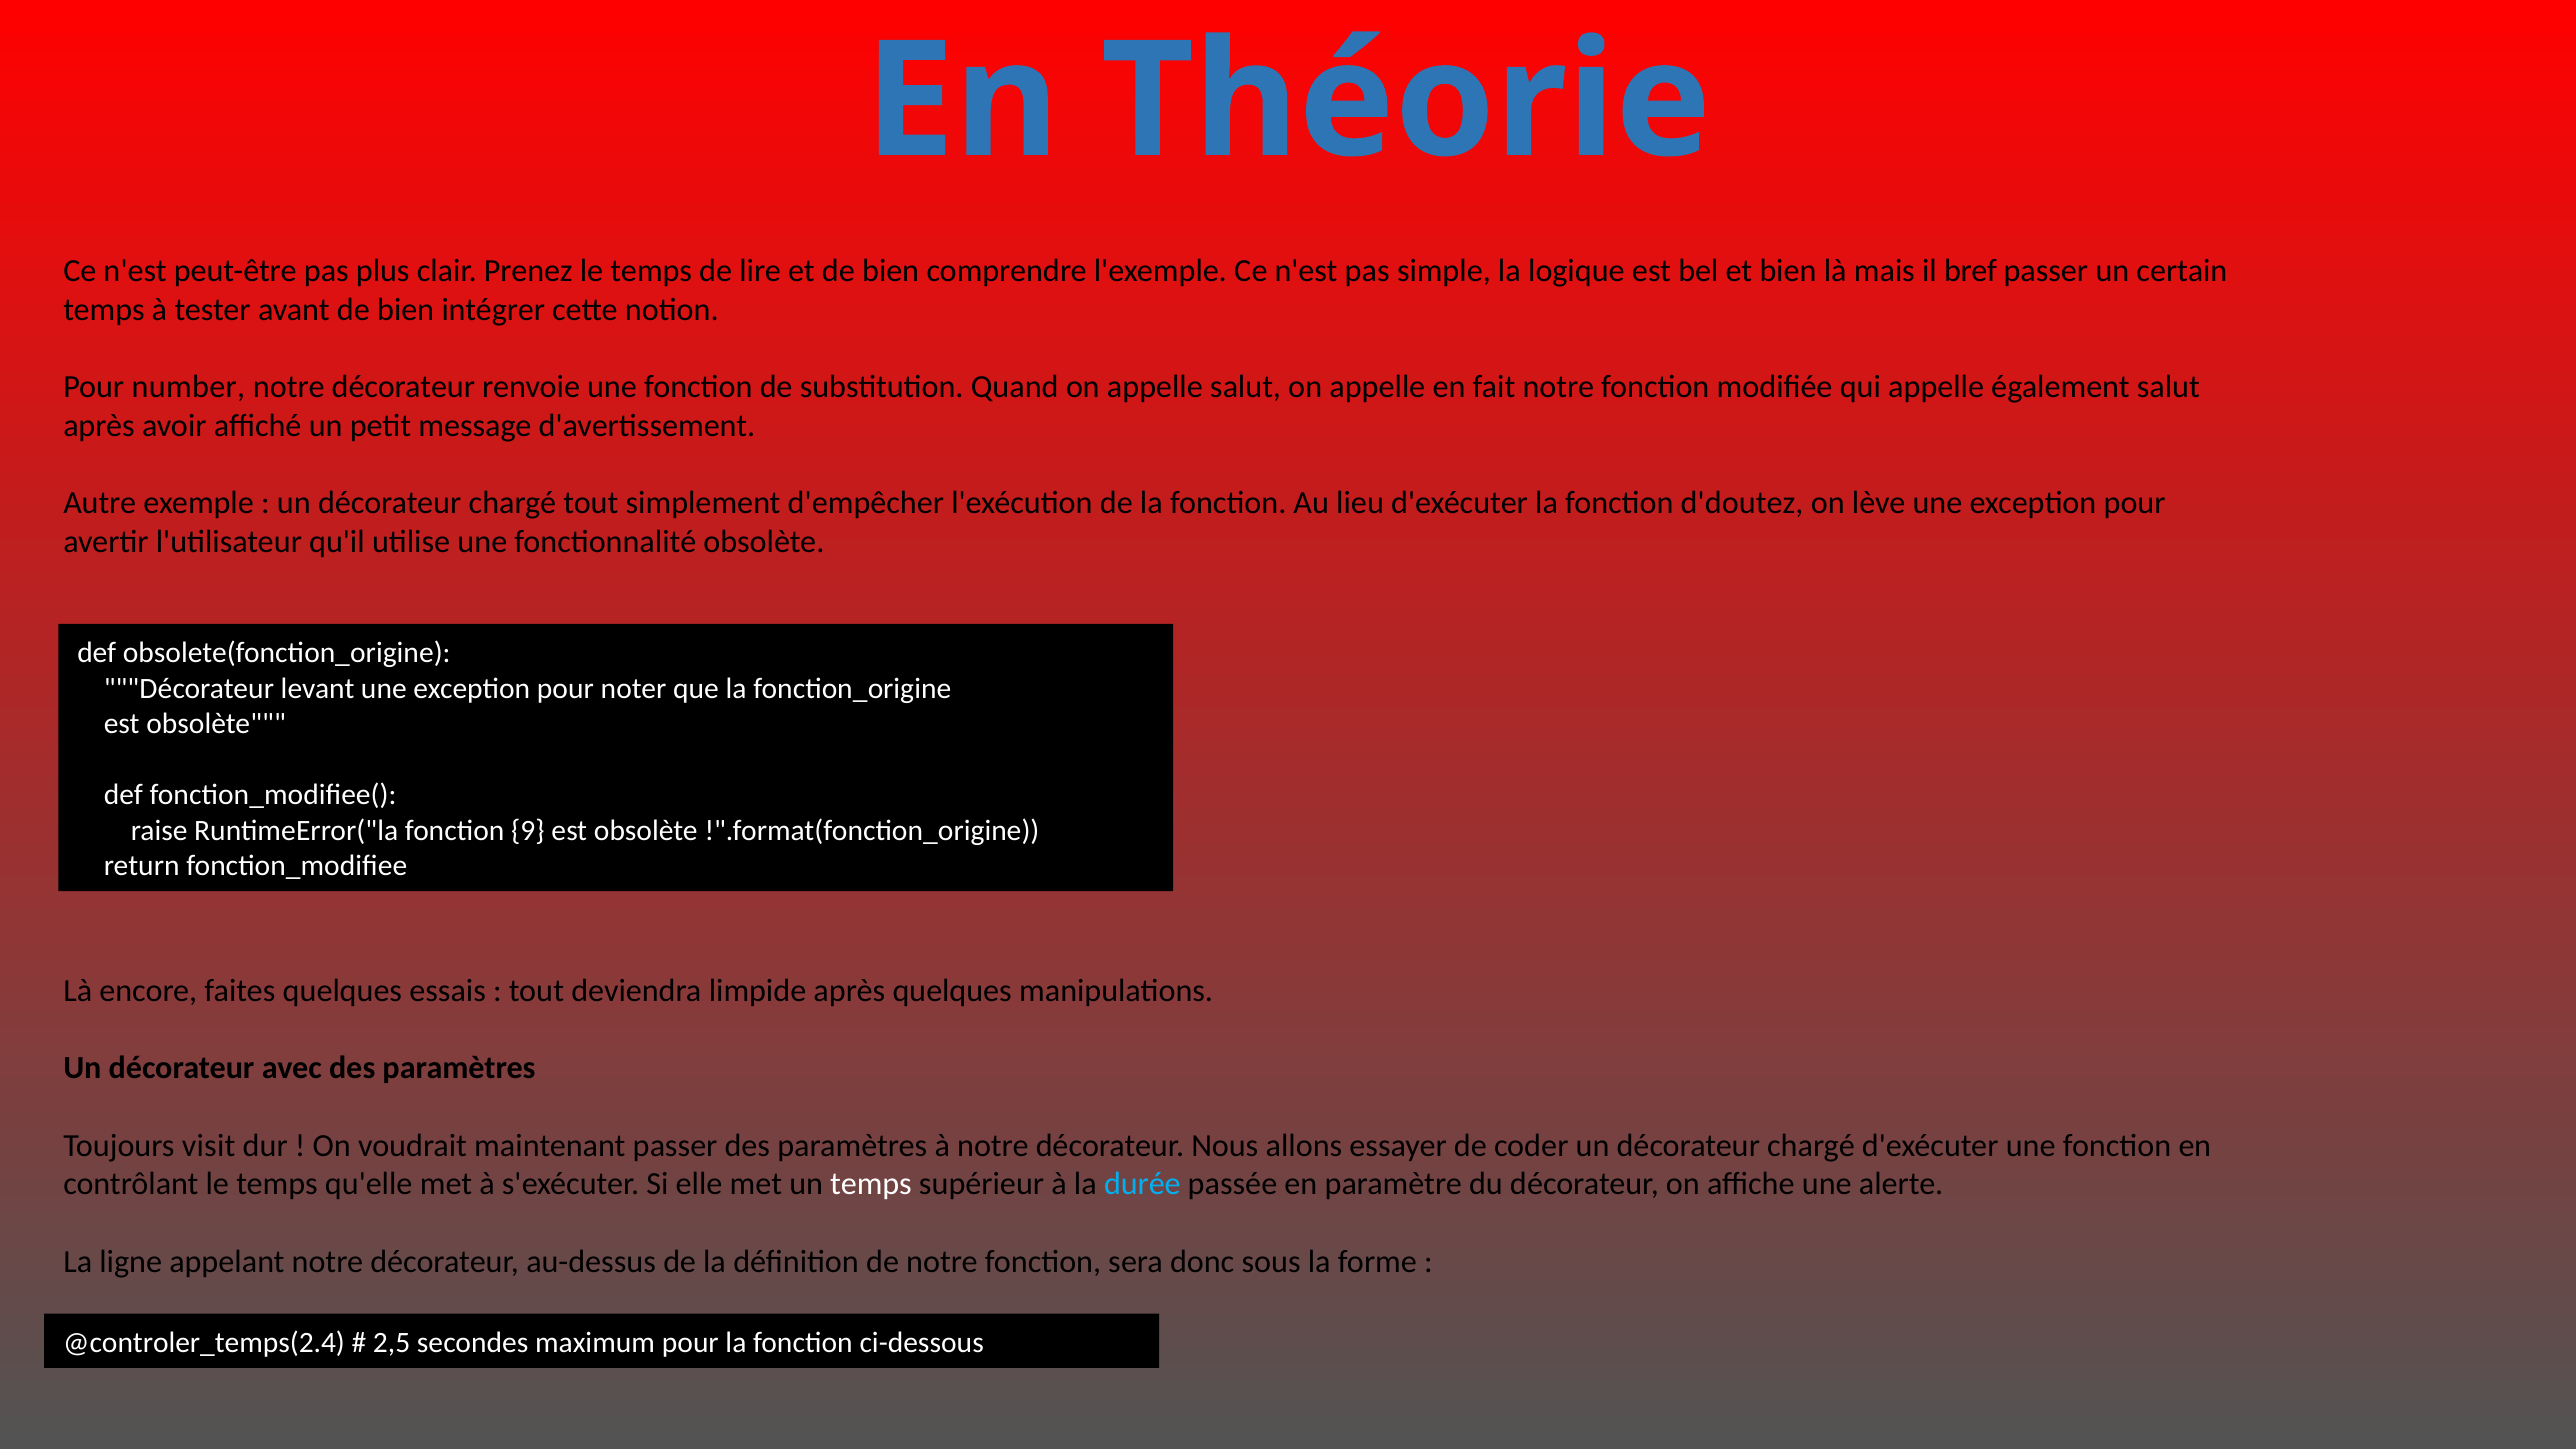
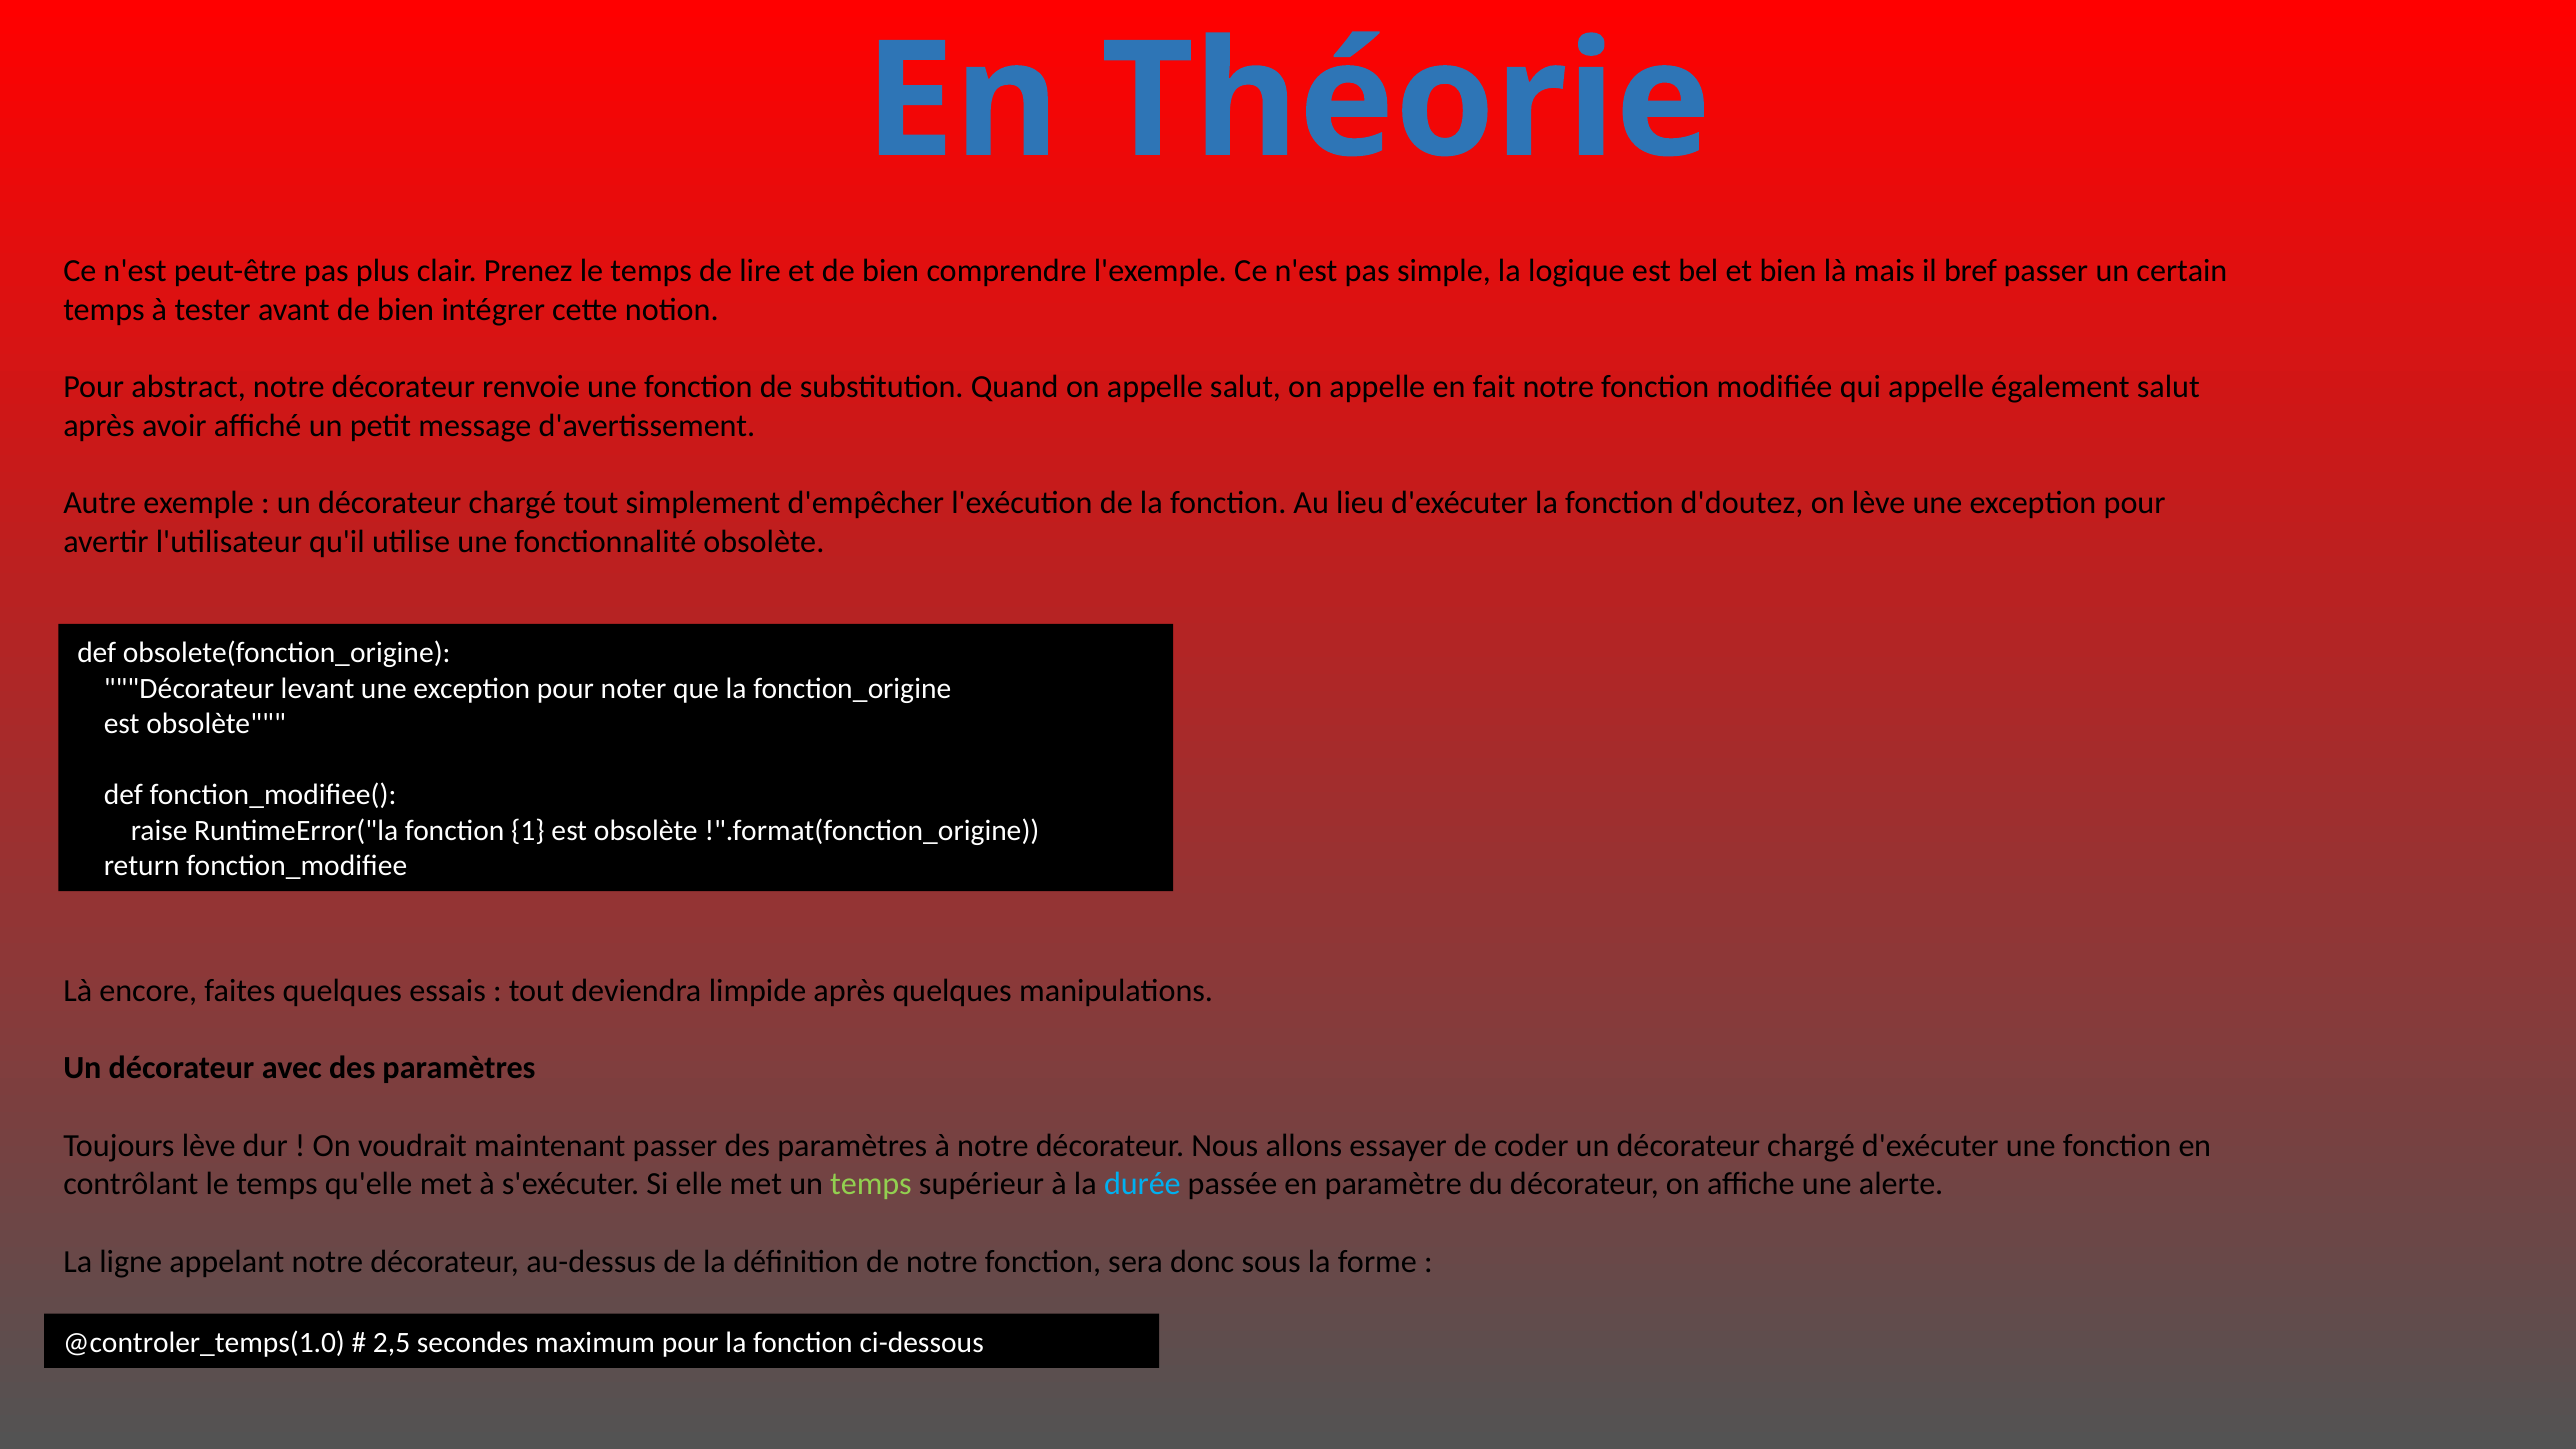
number: number -> abstract (189, 387)
9: 9 -> 1 (528, 830)
Toujours visit: visit -> lève (209, 1145)
temps colour: white -> light green (871, 1184)
@controler_temps(2.4: @controler_temps(2.4 -> @controler_temps(1.0 (204, 1343)
